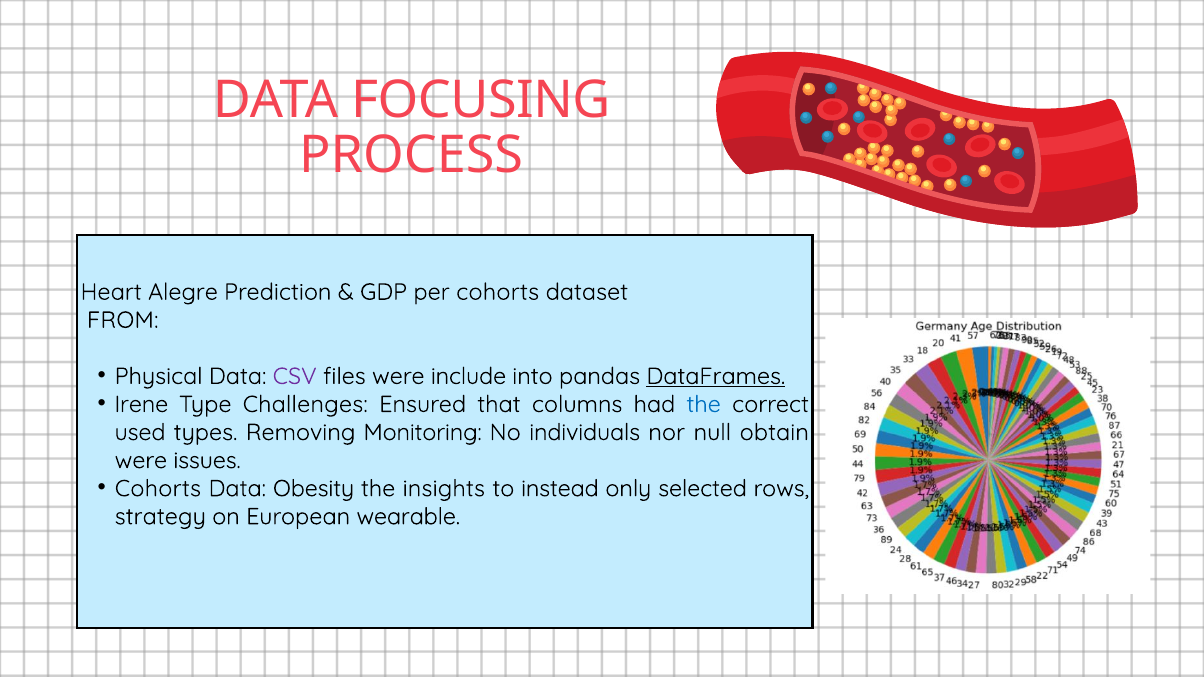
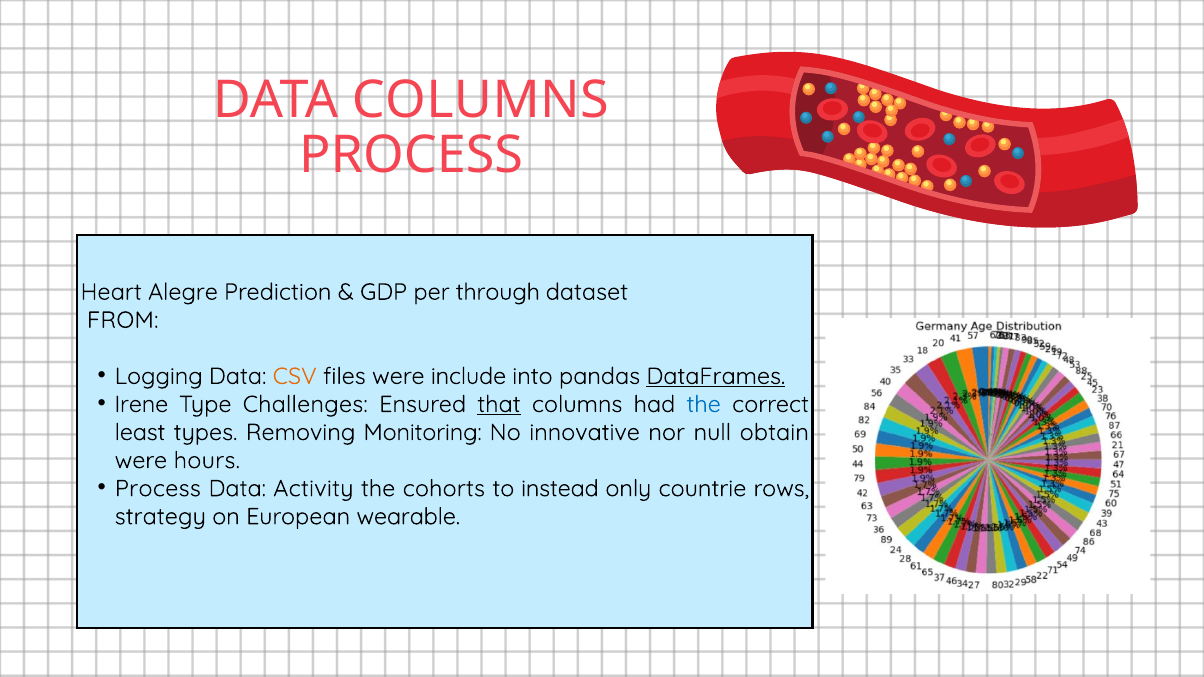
DATA FOCUSING: FOCUSING -> COLUMNS (480, 100)
per cohorts: cohorts -> through (498, 292)
Physical: Physical -> Logging (159, 376)
CSV colour: purple -> orange (295, 376)
that underline: none -> present (499, 404)
used: used -> least (140, 433)
individuals: individuals -> innovative (585, 433)
issues: issues -> hours (207, 461)
Cohorts: Cohorts -> Process (158, 489)
Obesity: Obesity -> Activity (313, 489)
insights: insights -> cohorts (444, 489)
selected: selected -> countrie (702, 489)
